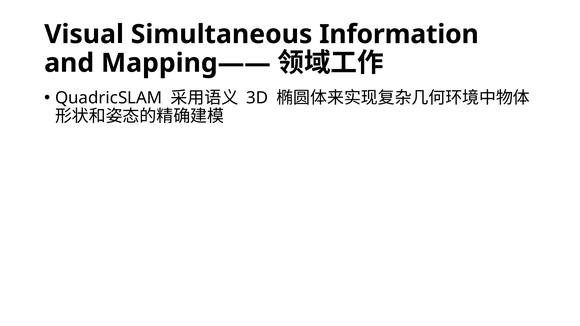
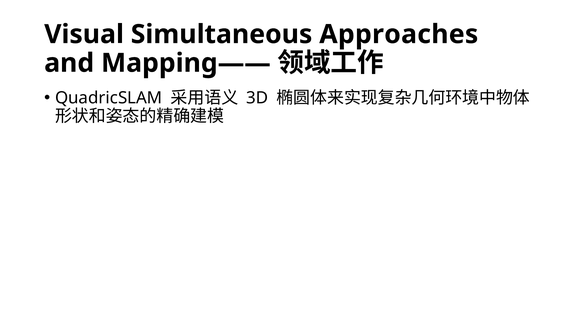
Information: Information -> Approaches (399, 34)
